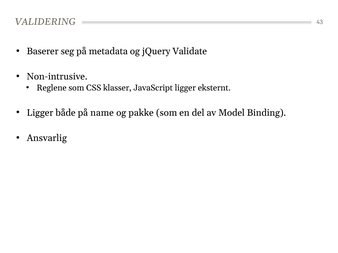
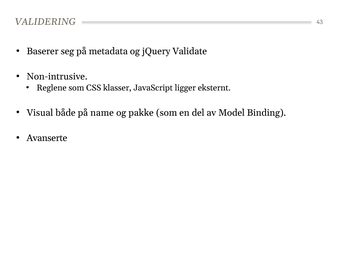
Ligger: Ligger -> Visual (40, 113)
Ansvarlig: Ansvarlig -> Avanserte (47, 138)
